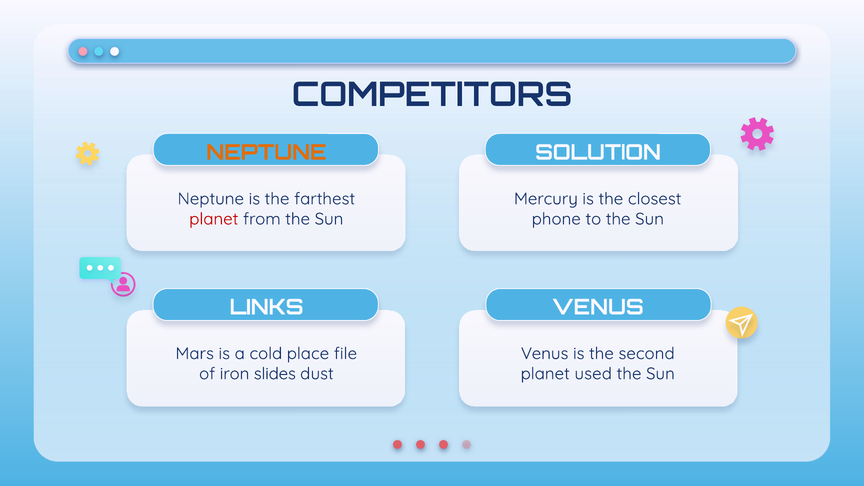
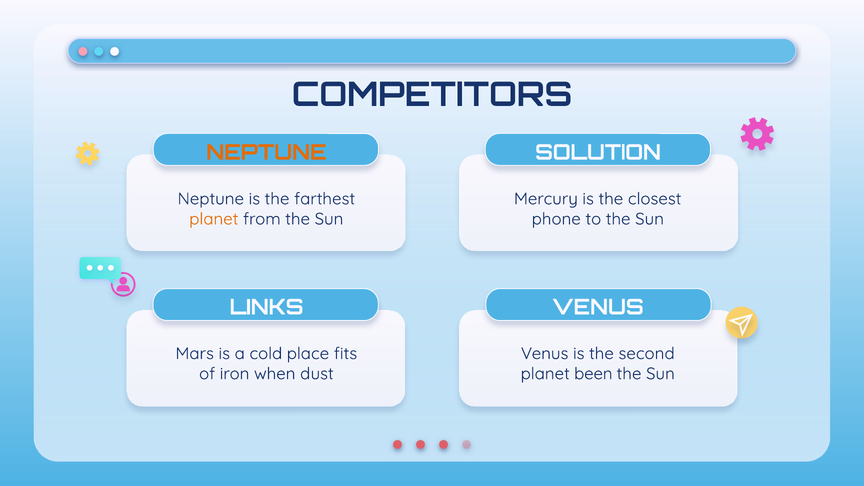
planet colour: red -> orange (214, 219)
file: file -> fits (345, 354)
slides: slides -> when (275, 374)
used: used -> been (593, 374)
